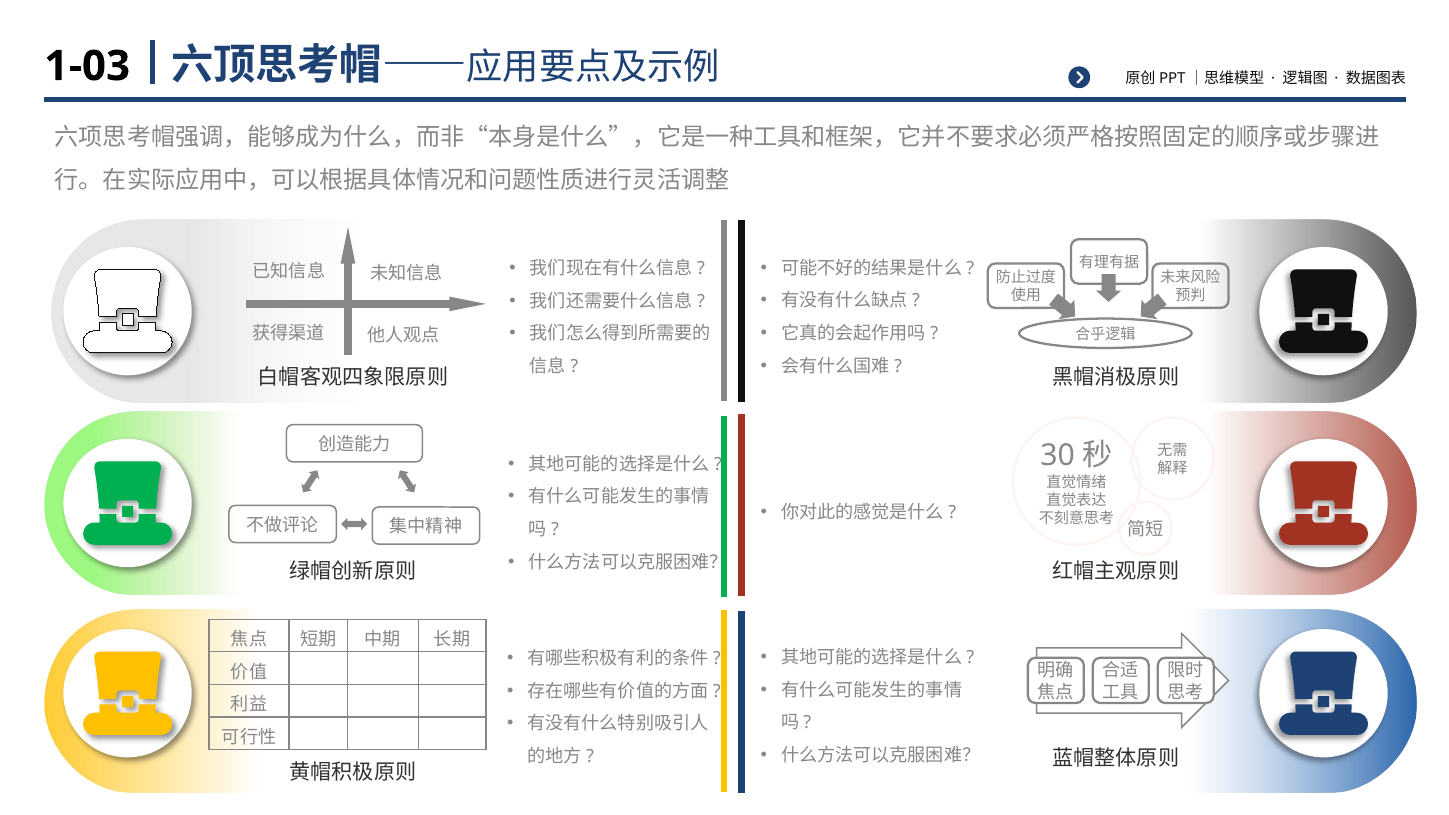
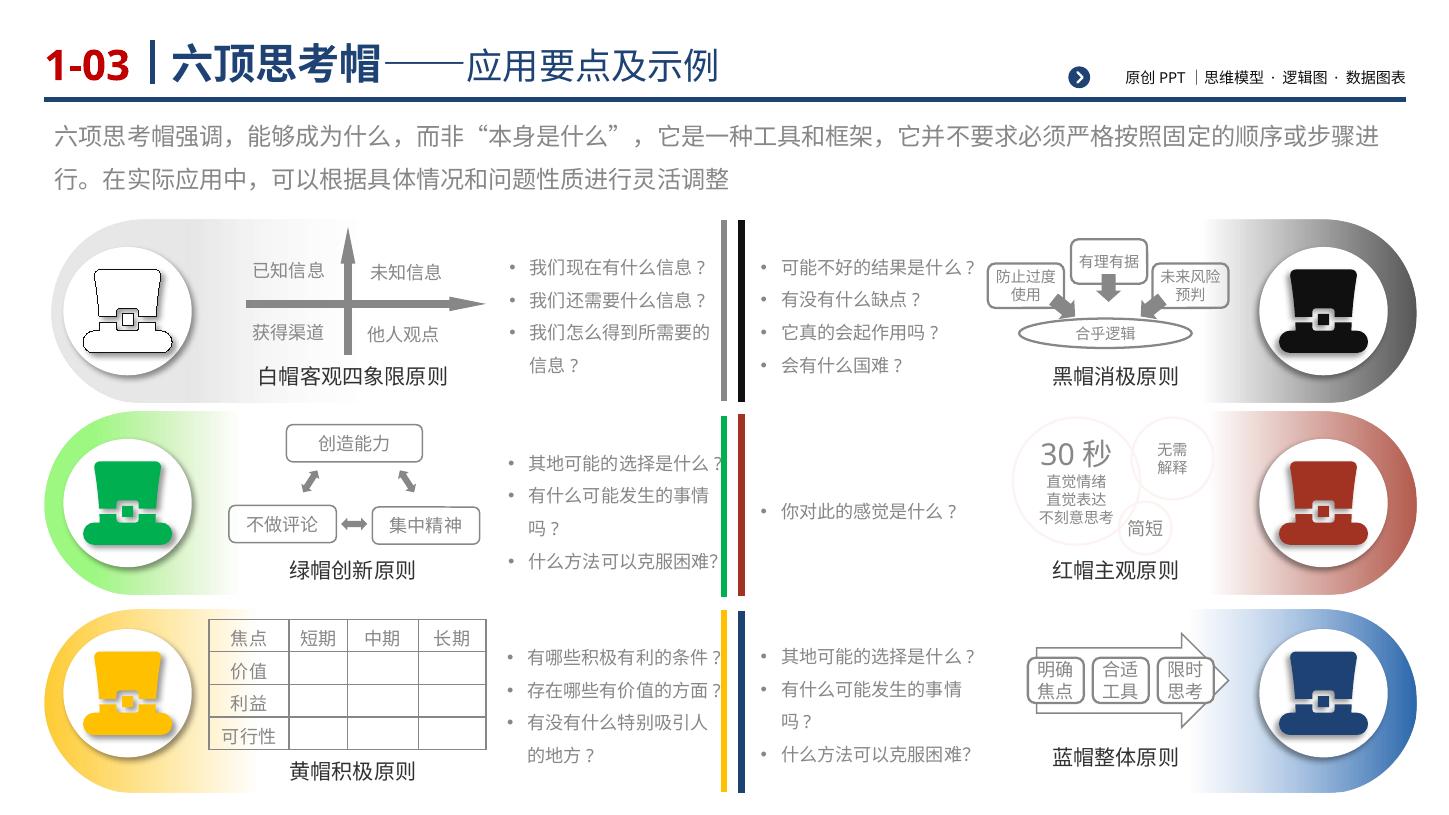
1-03 colour: black -> red (87, 66)
